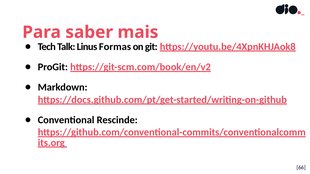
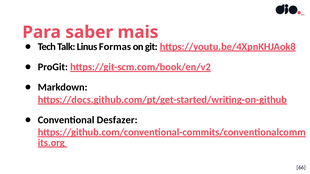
Rescinde: Rescinde -> Desfazer (117, 120)
